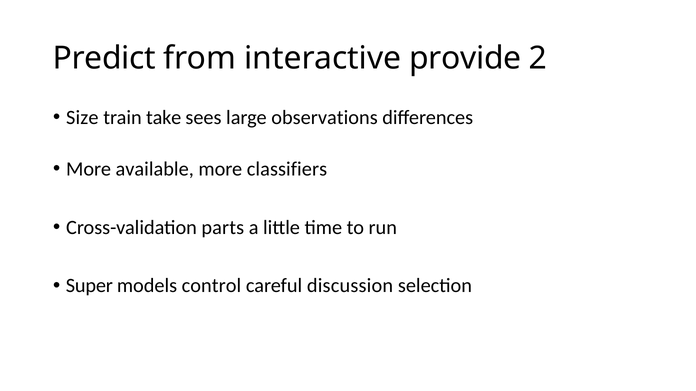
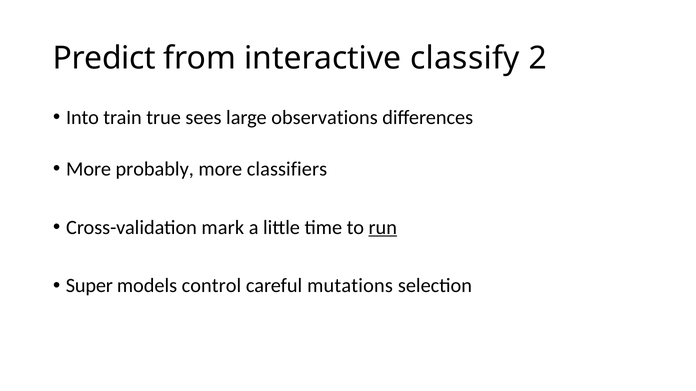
provide: provide -> classify (465, 58)
Size: Size -> Into (82, 118)
take: take -> true (164, 118)
available: available -> probably (155, 169)
parts: parts -> mark (223, 228)
run underline: none -> present (383, 228)
discussion: discussion -> mutations (350, 286)
